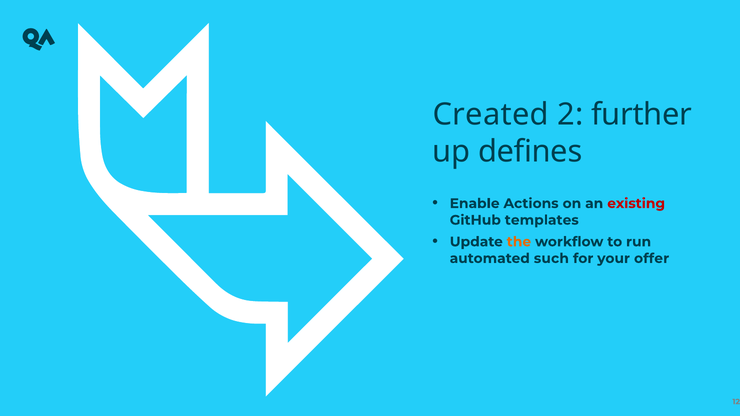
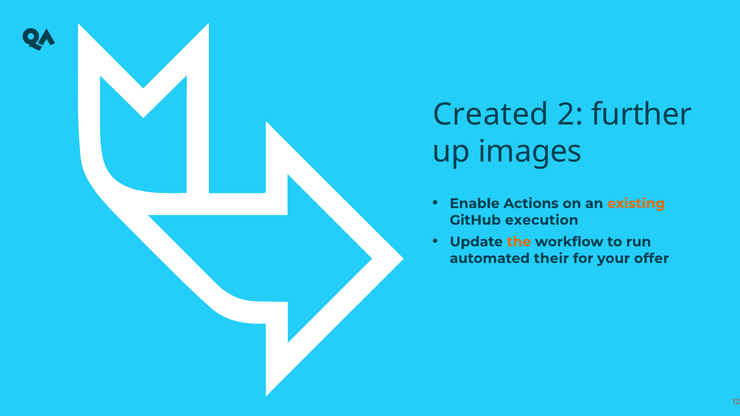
defines: defines -> images (530, 152)
existing colour: red -> orange (636, 204)
templates: templates -> execution (542, 220)
such: such -> their (551, 259)
